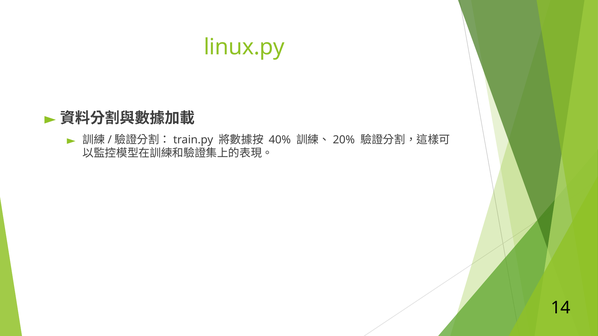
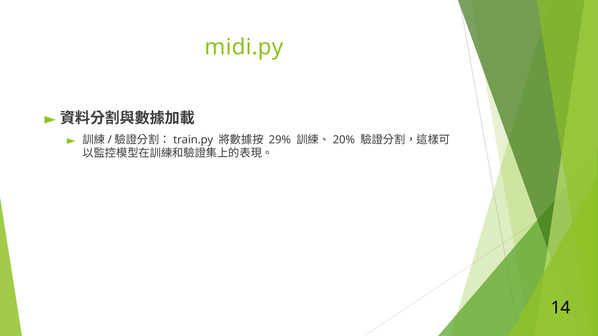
linux.py: linux.py -> midi.py (244, 47)
40%: 40% -> 29% (280, 140)
